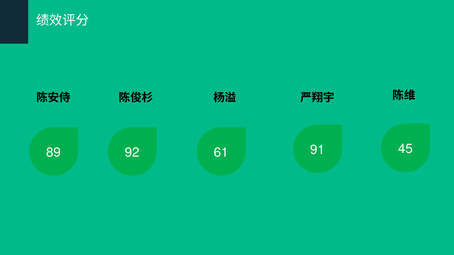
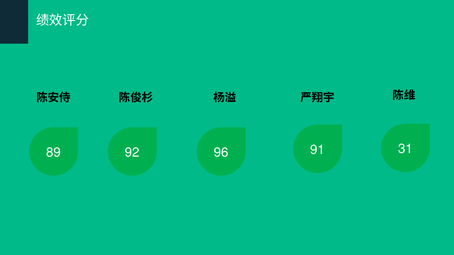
61: 61 -> 96 (221, 153)
45: 45 -> 31 (405, 149)
